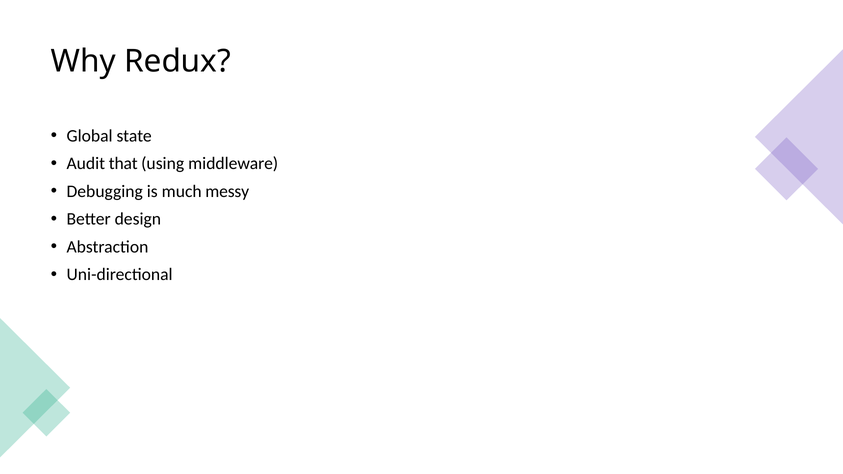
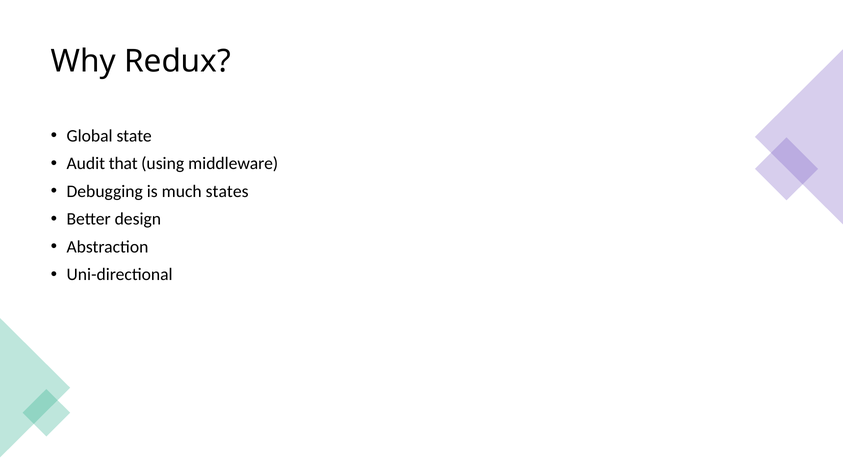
messy: messy -> states (227, 191)
